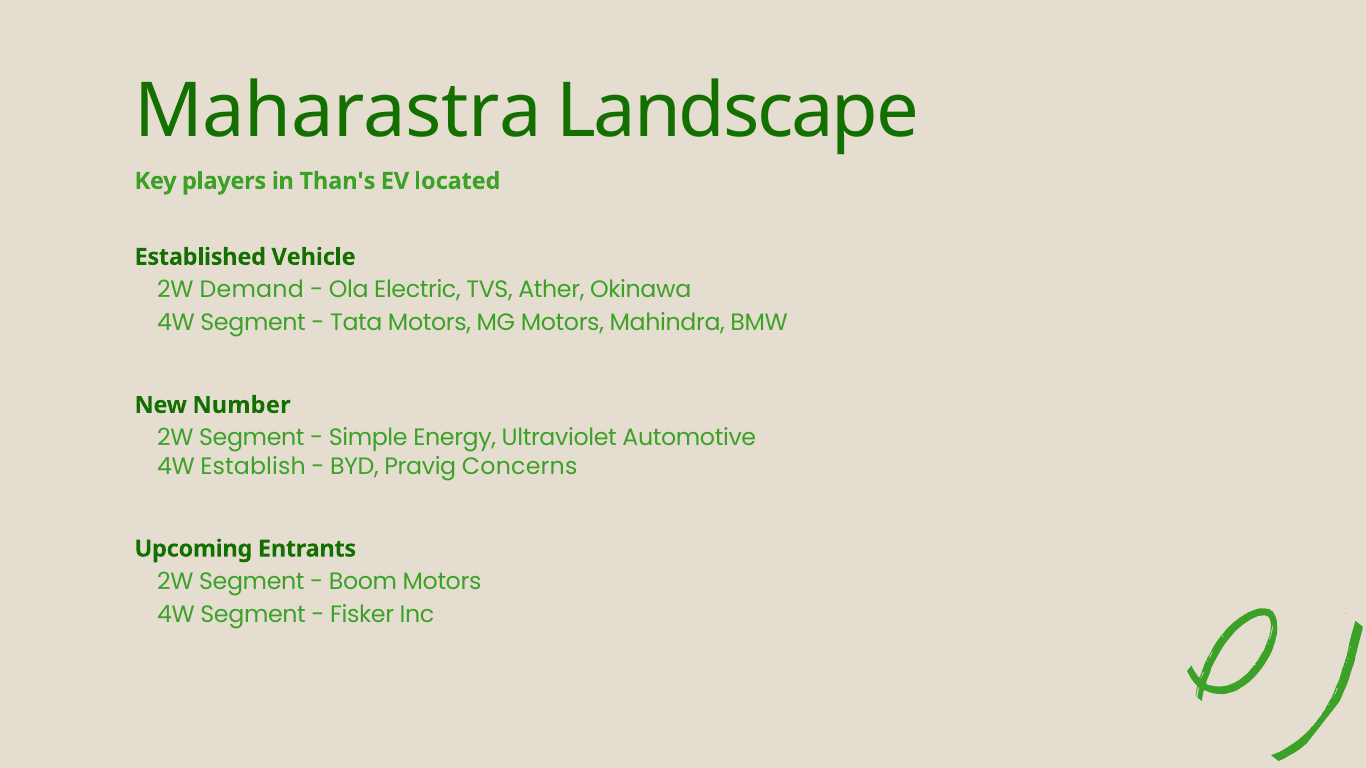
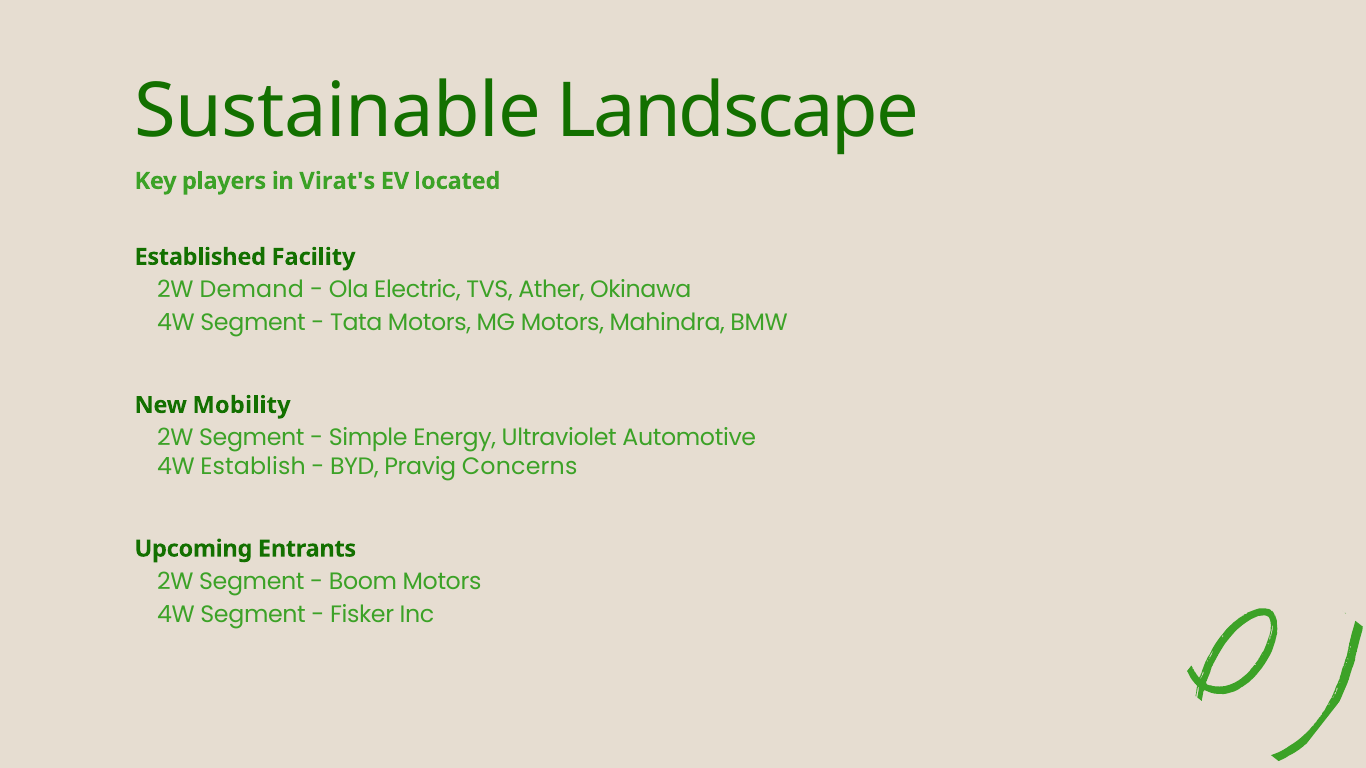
Maharastra: Maharastra -> Sustainable (338, 112)
Than's: Than's -> Virat's (337, 181)
Vehicle: Vehicle -> Facility (313, 257)
Number: Number -> Mobility (242, 405)
